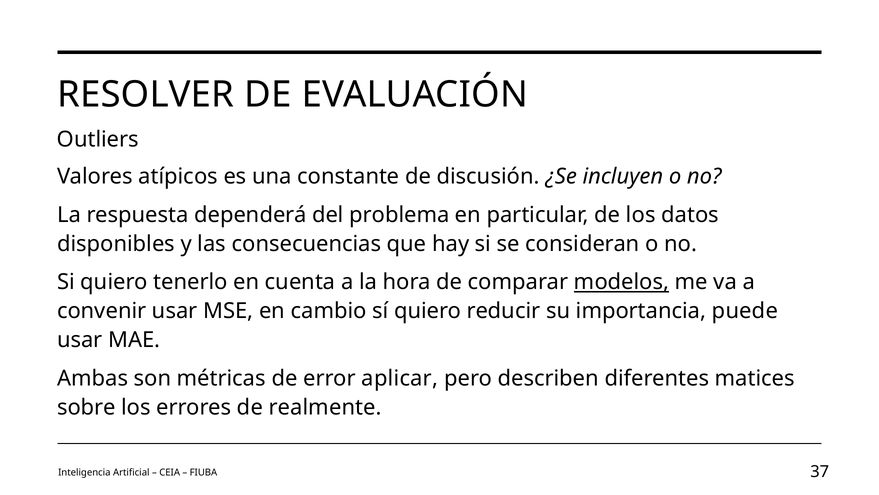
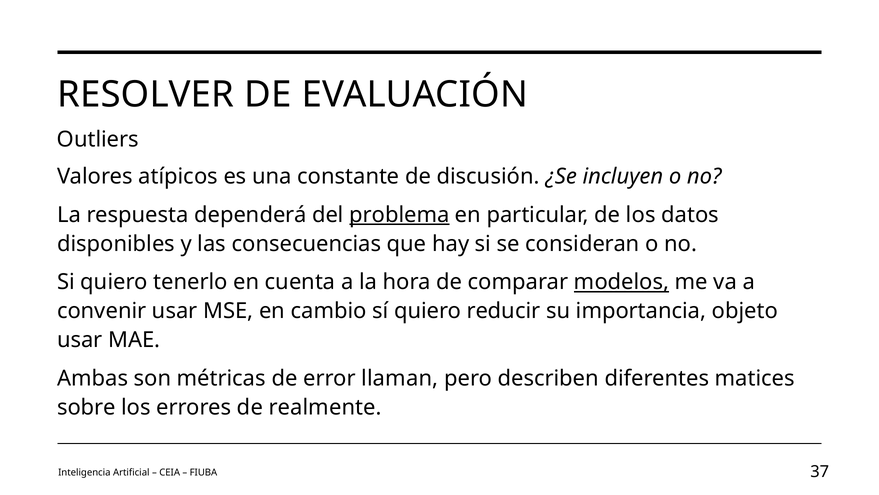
problema underline: none -> present (399, 215)
puede: puede -> objeto (745, 311)
aplicar: aplicar -> llaman (400, 378)
